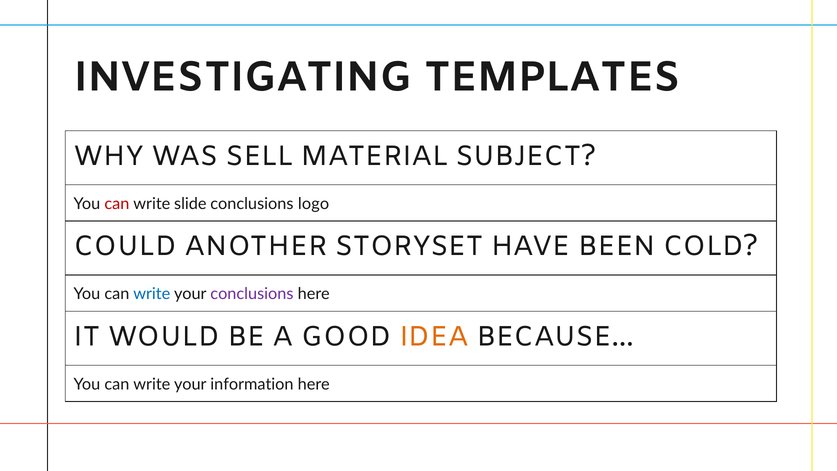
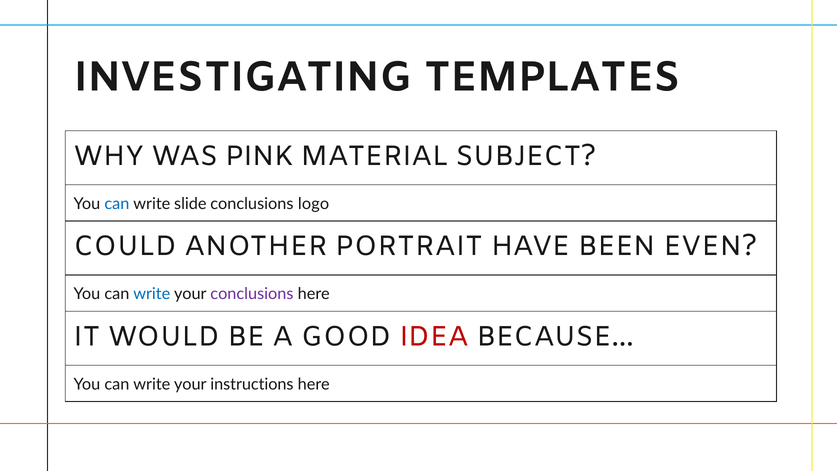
SELL: SELL -> PINK (260, 156)
can colour: red -> blue (117, 204)
STORYSET: STORYSET -> PORTRAIT (409, 246)
COLD: COLD -> EVEN (711, 246)
IDEA colour: orange -> red (434, 336)
information: information -> instructions (252, 384)
